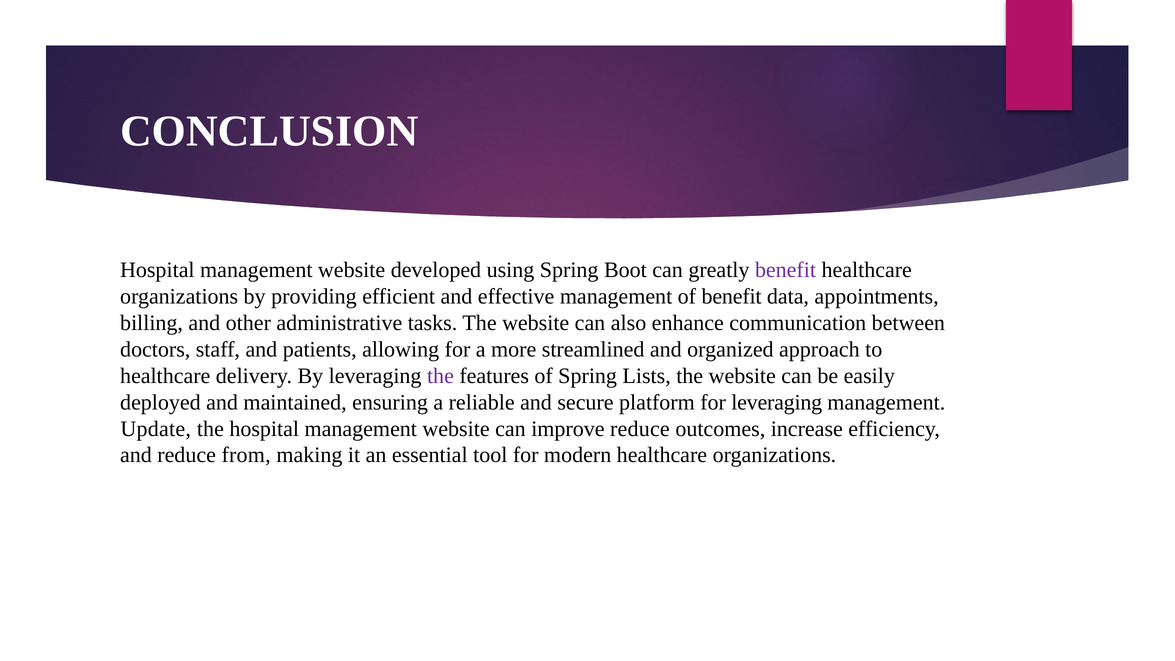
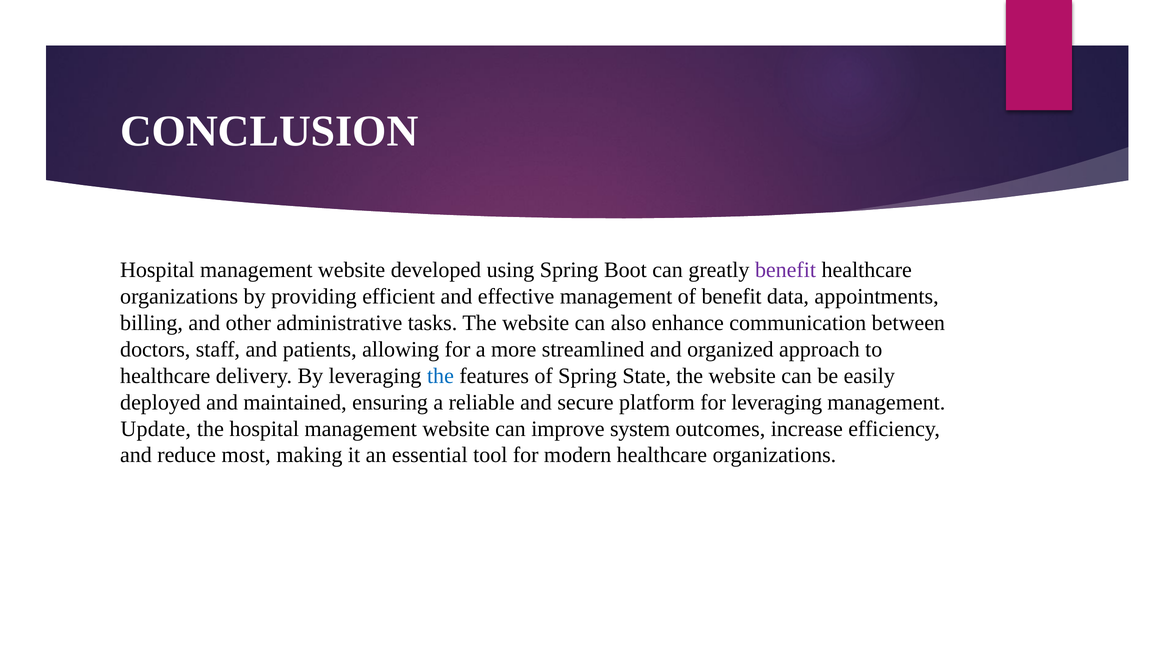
the colour: purple -> blue (440, 376)
Lists: Lists -> State (647, 376)
improve reduce: reduce -> system (640, 429)
from: from -> most (246, 455)
